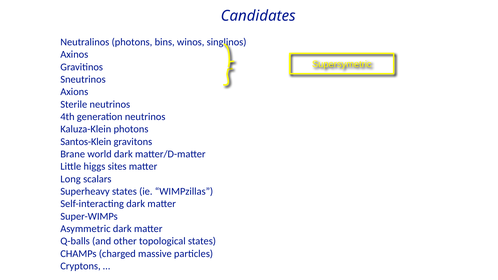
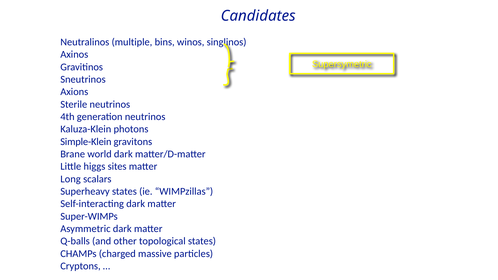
Neutralinos photons: photons -> multiple (132, 42)
Santos-Klein: Santos-Klein -> Simple-Klein (86, 142)
